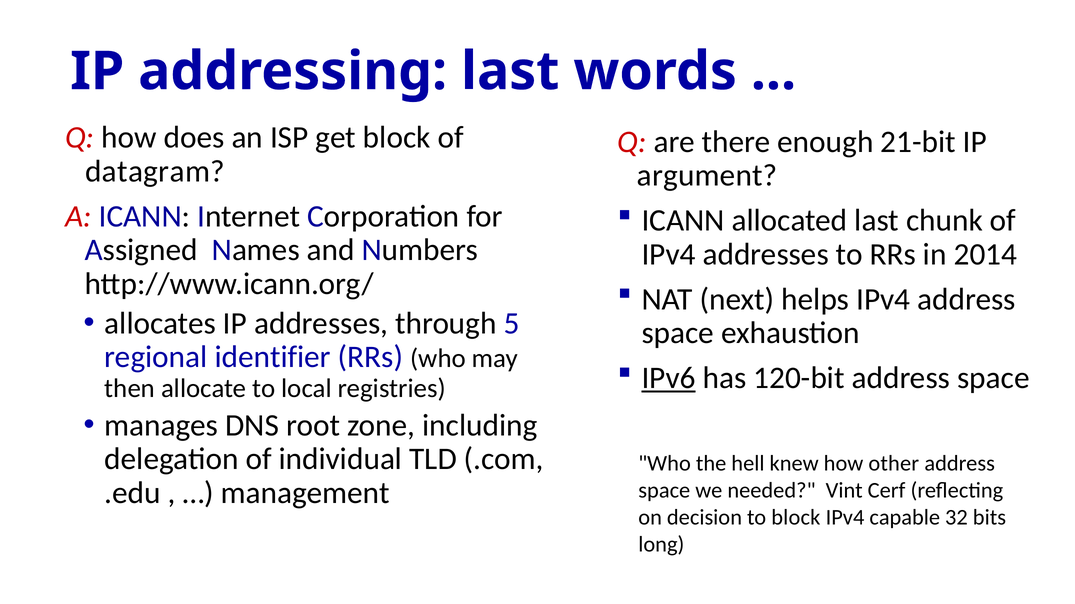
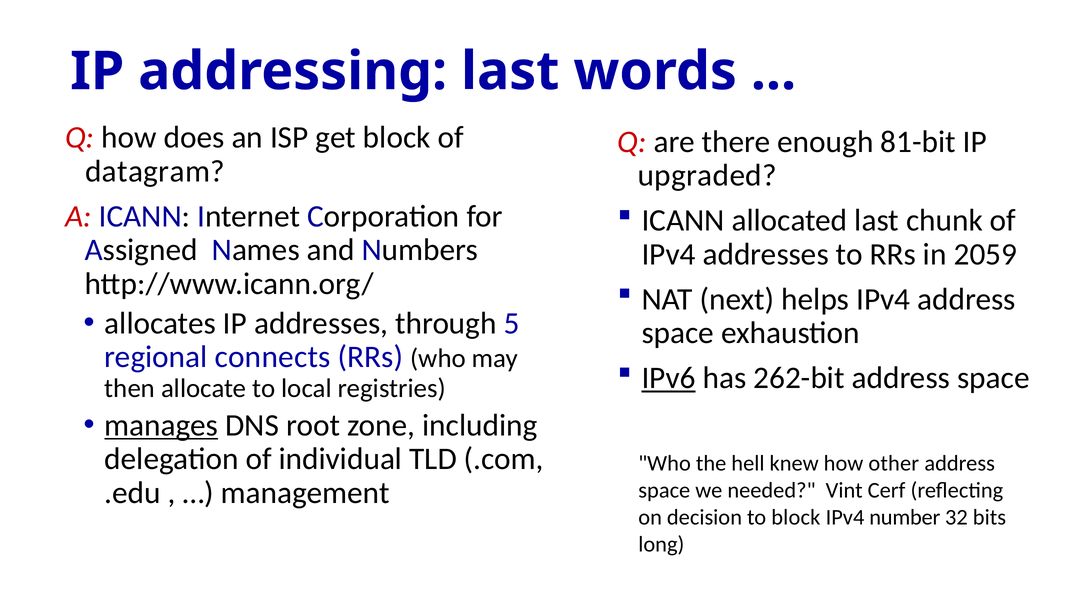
21-bit: 21-bit -> 81-bit (918, 142)
argument: argument -> upgraded (707, 176)
2014: 2014 -> 2059 (985, 255)
identifier: identifier -> connects (273, 357)
120-bit: 120-bit -> 262-bit (799, 378)
manages underline: none -> present (161, 426)
capable: capable -> number (905, 518)
